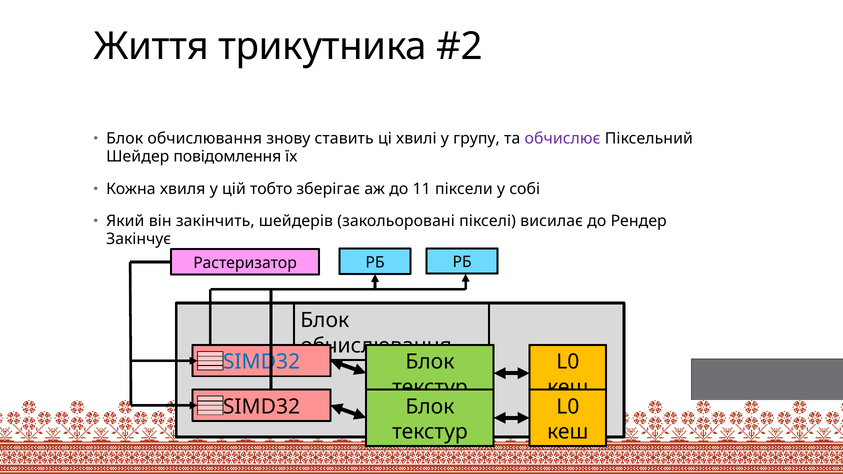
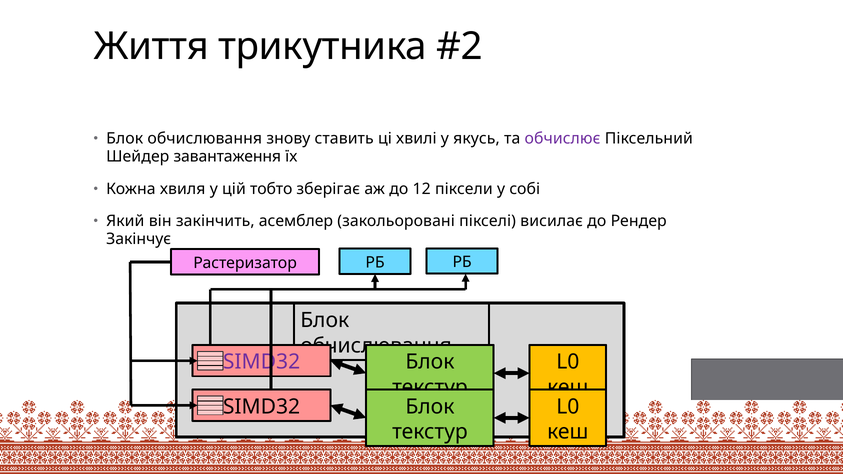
групу: групу -> якусь (476, 139)
повідомлення: повідомлення -> завантаження (227, 157)
11: 11 -> 12 (422, 189)
шейдерів: шейдерів -> асемблер (296, 221)
SIMD32 colour: blue -> purple (262, 362)
